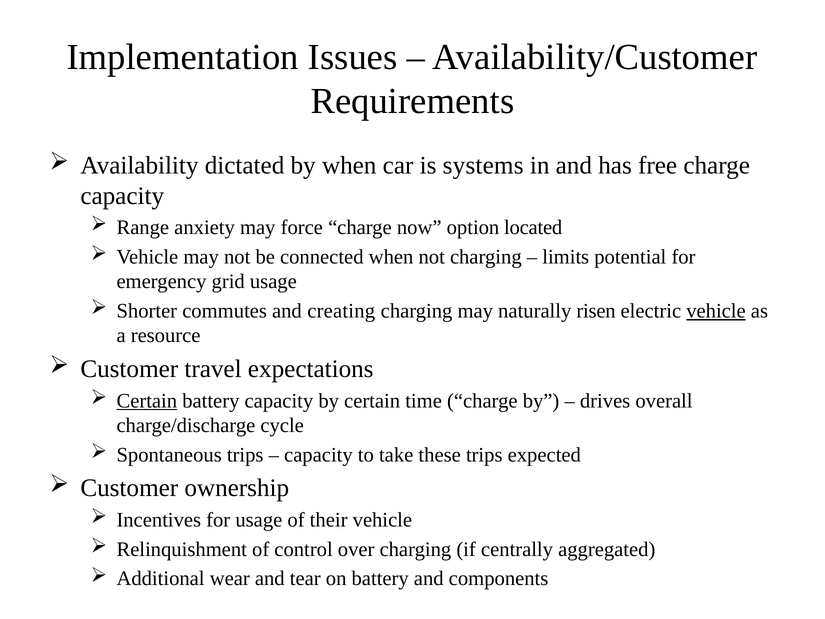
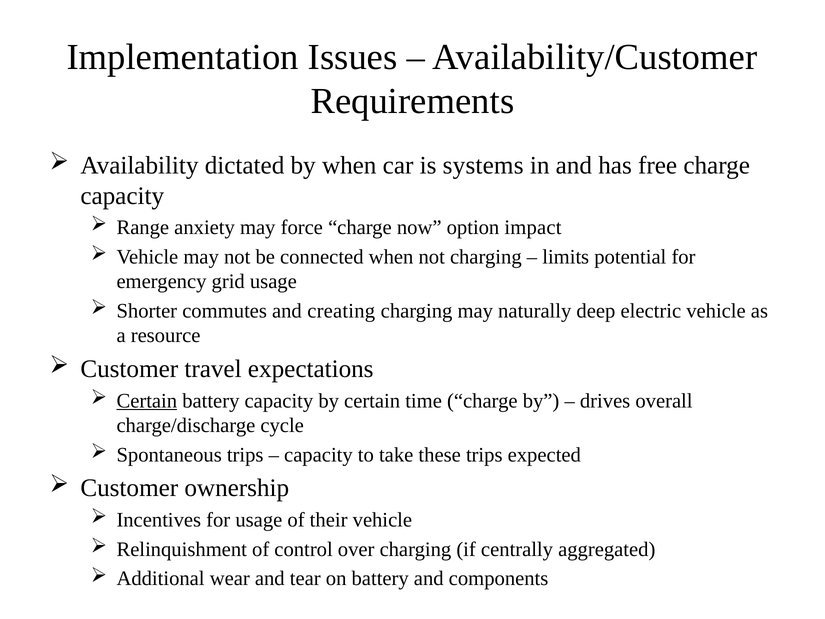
located: located -> impact (533, 227)
risen: risen -> deep (596, 311)
vehicle underline: present -> none (716, 311)
